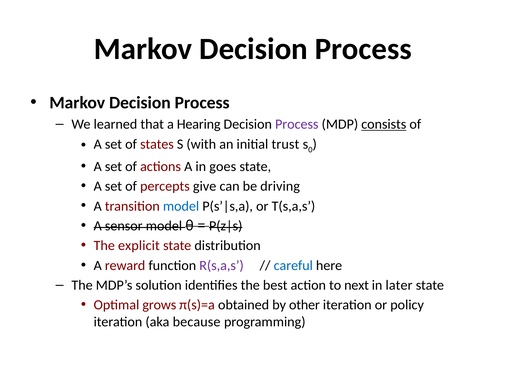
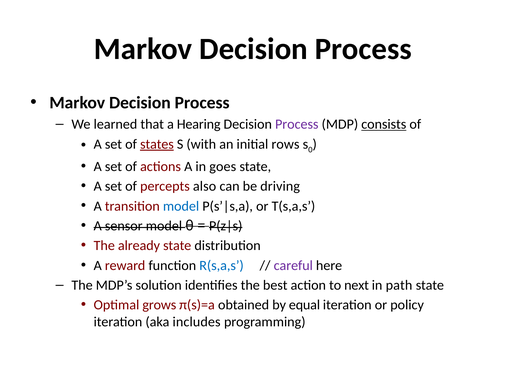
states underline: none -> present (157, 144)
trust: trust -> rows (285, 144)
give: give -> also (205, 186)
explicit: explicit -> already (139, 246)
R(s,a,s colour: purple -> blue (222, 266)
careful colour: blue -> purple (293, 266)
later: later -> path (399, 286)
other: other -> equal (304, 305)
because: because -> includes (197, 322)
